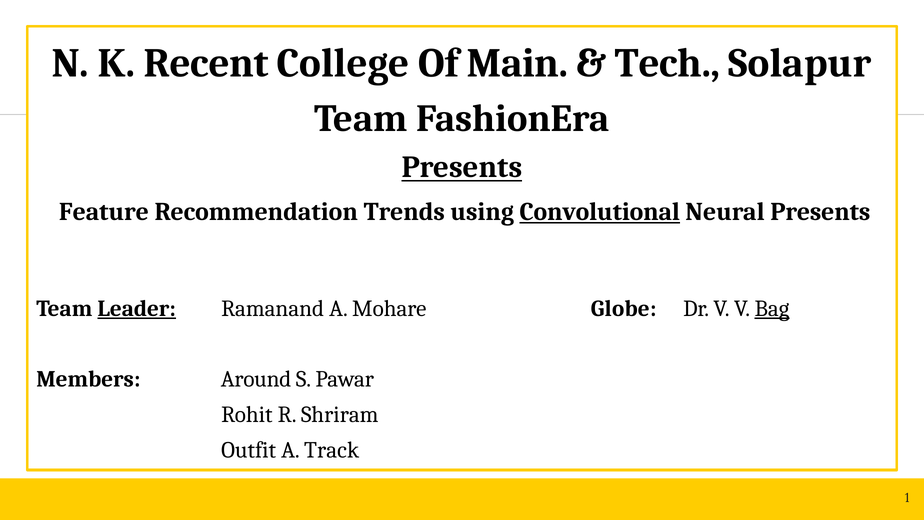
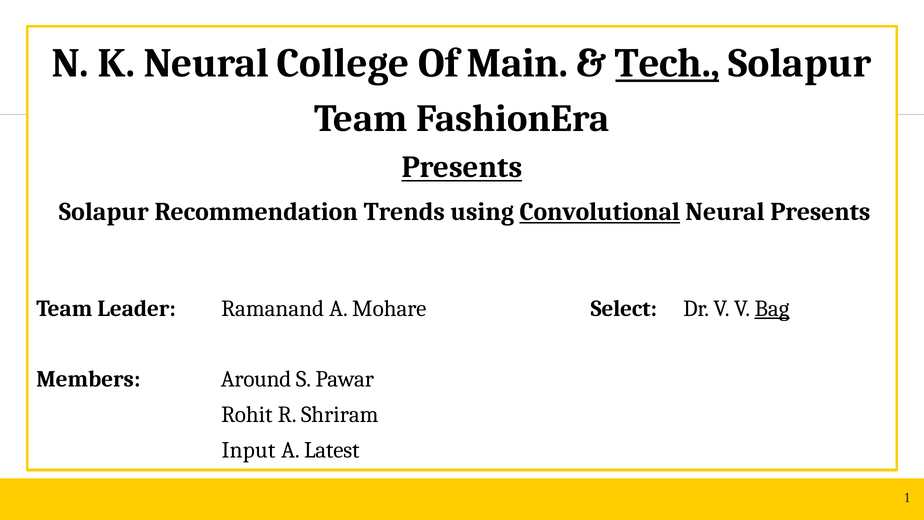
K Recent: Recent -> Neural (206, 63)
Tech underline: none -> present (668, 63)
Feature: Feature -> Solapur (104, 211)
Leader underline: present -> none (137, 308)
Globe: Globe -> Select (624, 308)
Outfit: Outfit -> Input (248, 450)
Track: Track -> Latest (332, 450)
